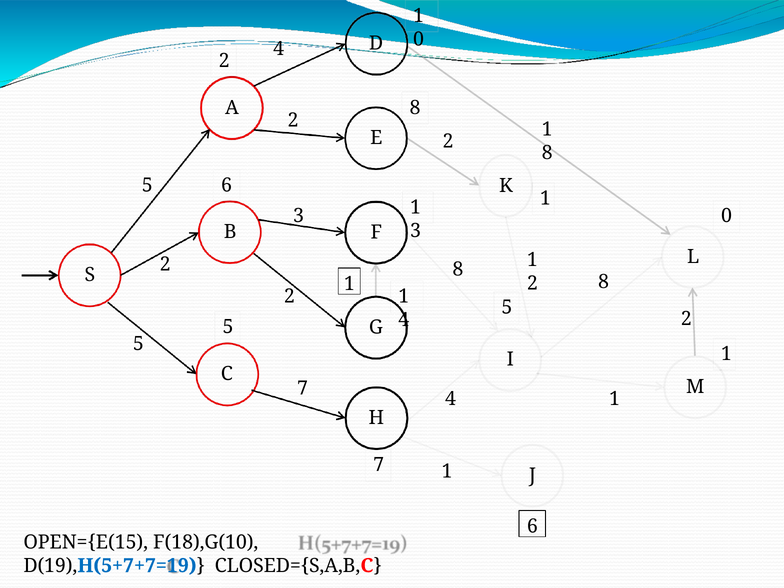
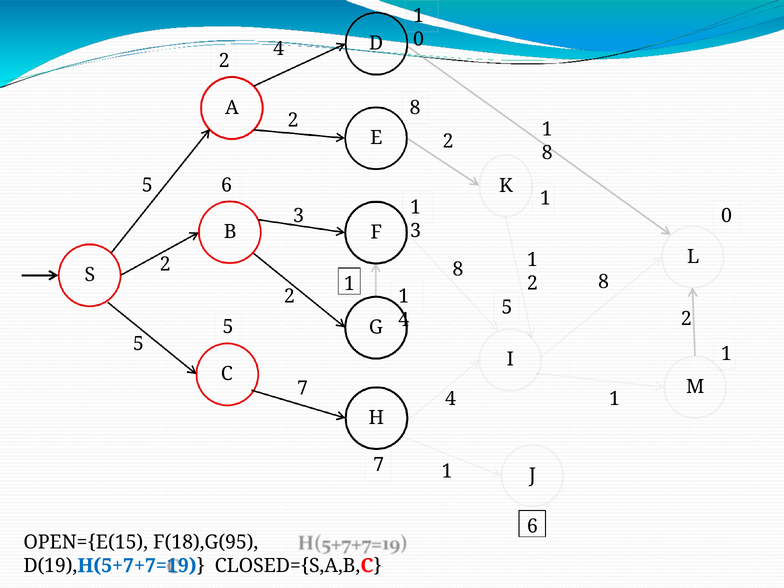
F(18),G(10: F(18),G(10 -> F(18),G(95 (206, 542)
